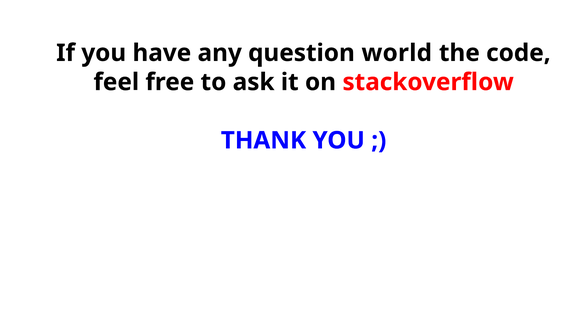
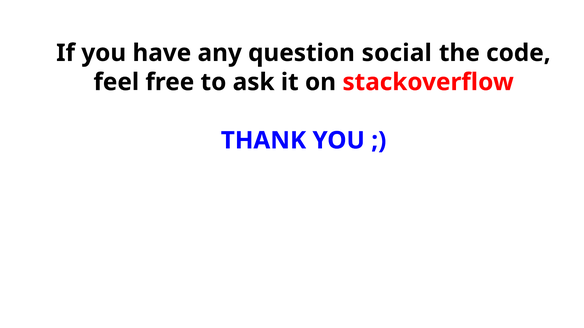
world: world -> social (397, 53)
